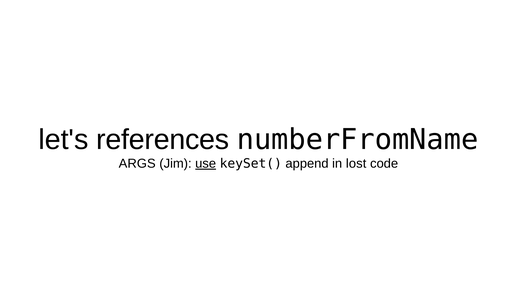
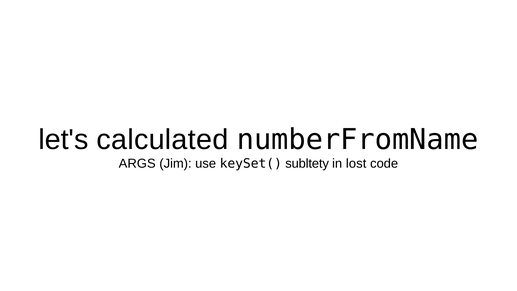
references: references -> calculated (162, 140)
use underline: present -> none (206, 164)
append: append -> subltety (307, 164)
